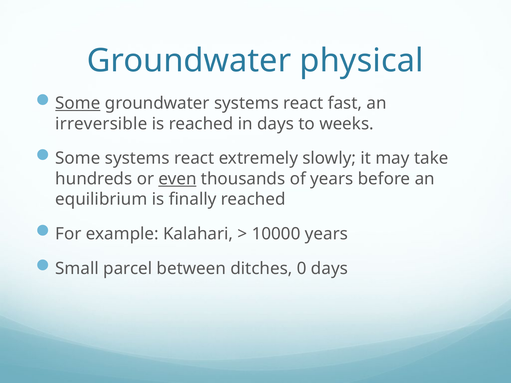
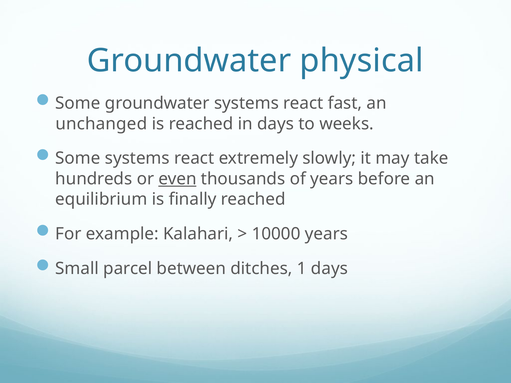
Some underline: present -> none (78, 103)
irreversible: irreversible -> unchanged (101, 124)
0: 0 -> 1 (302, 269)
